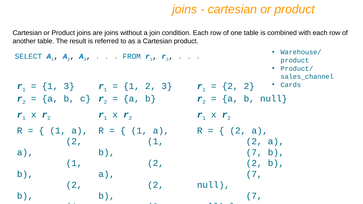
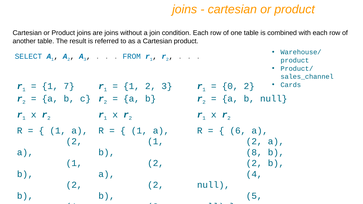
1 3: 3 -> 7 (69, 86)
2: 2 -> 0 (230, 86)
2: 2 -> 6 (238, 131)
7: 7 -> 8 (254, 152)
7: 7 -> 4 (254, 174)
7: 7 -> 5 (254, 196)
